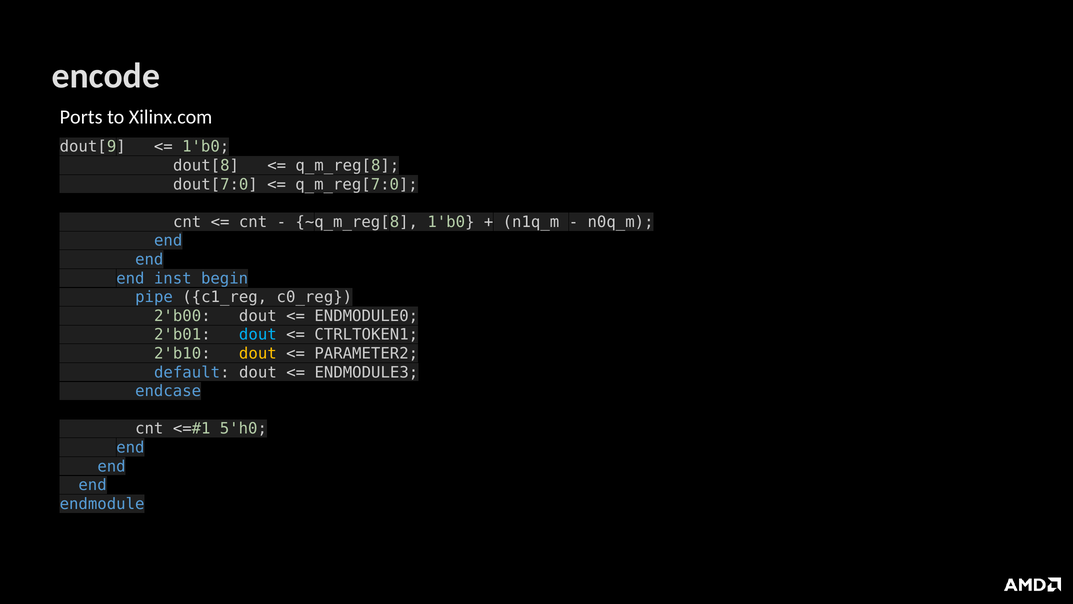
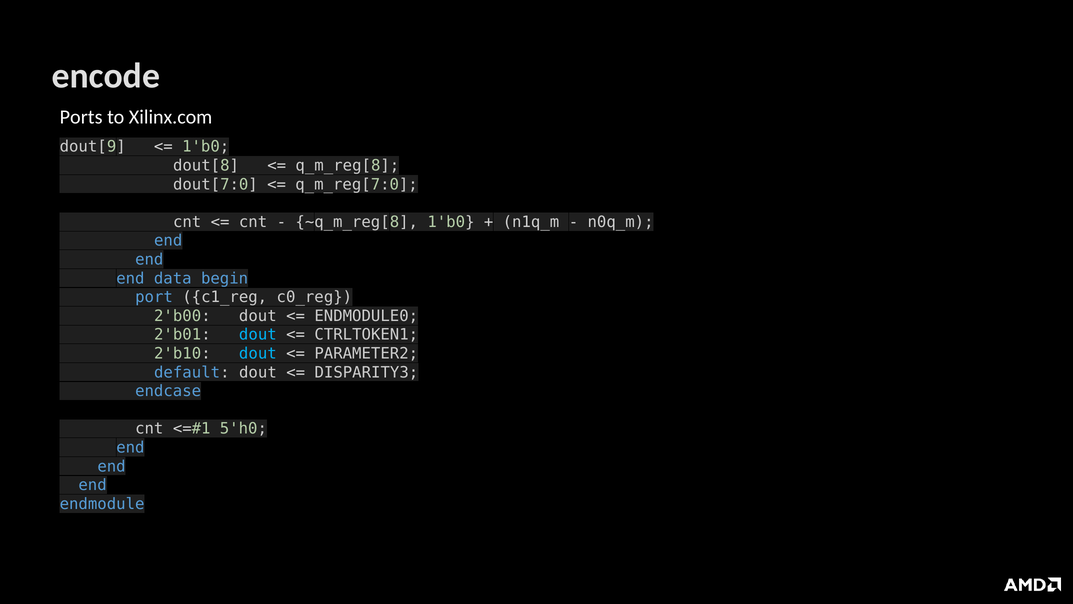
inst: inst -> data (173, 278)
pipe: pipe -> port (154, 297)
dout colour: yellow -> light blue (258, 353)
ENDMODULE3: ENDMODULE3 -> DISPARITY3 (366, 372)
